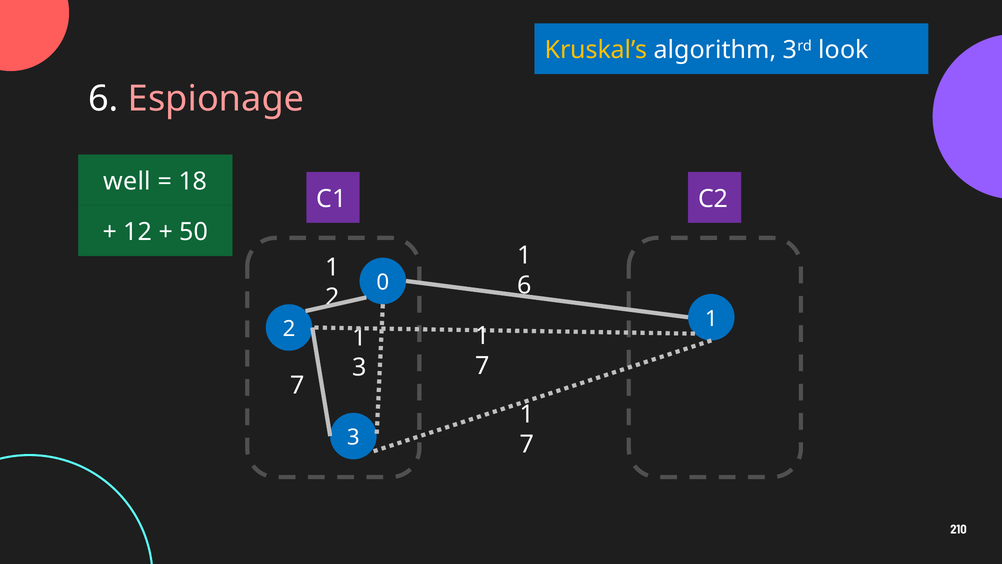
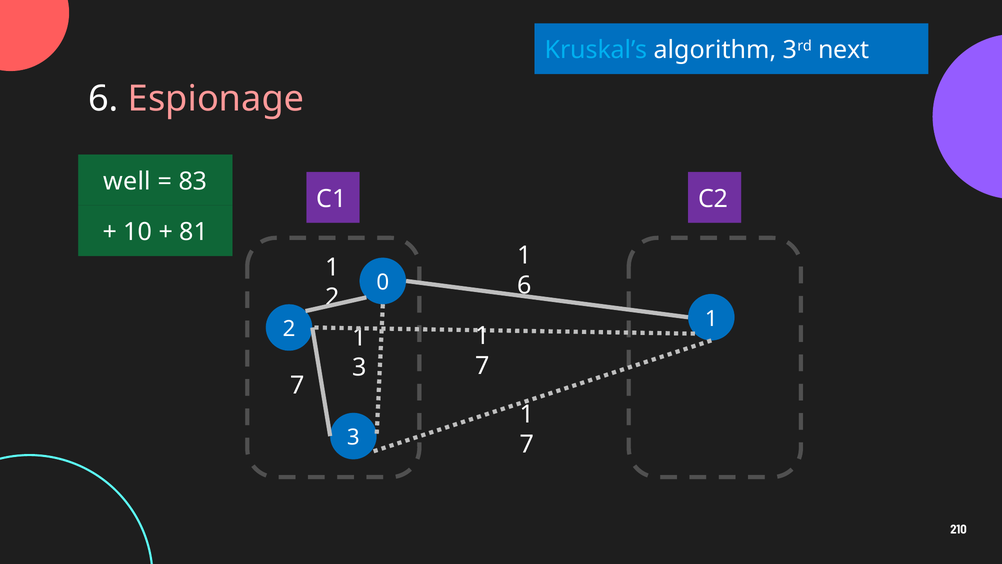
Kruskal’s colour: yellow -> light blue (596, 50)
look: look -> next (844, 50)
18: 18 -> 83 (193, 181)
12: 12 -> 10 (138, 232)
50: 50 -> 81 (194, 232)
